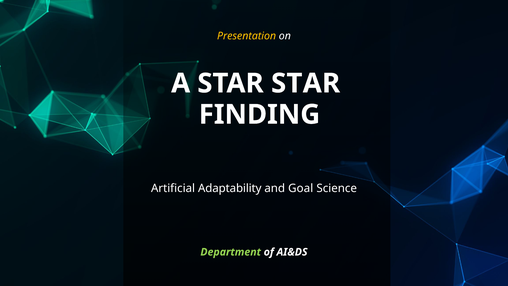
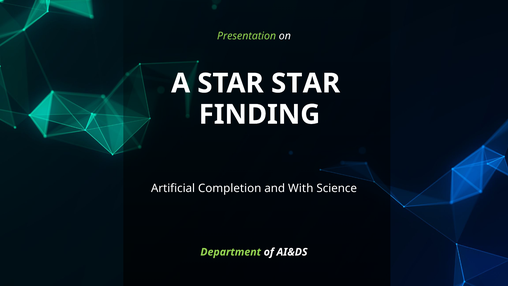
Presentation colour: yellow -> light green (247, 36)
Adaptability: Adaptability -> Completion (230, 188)
Goal: Goal -> With (301, 188)
